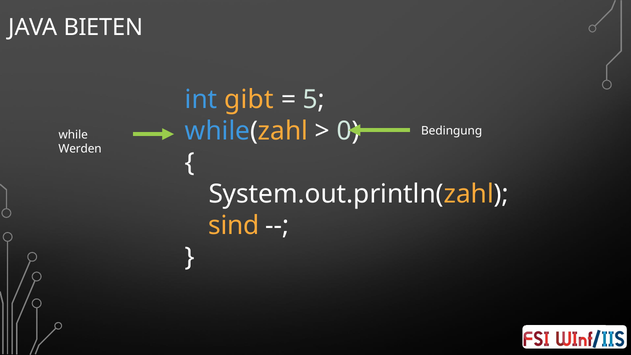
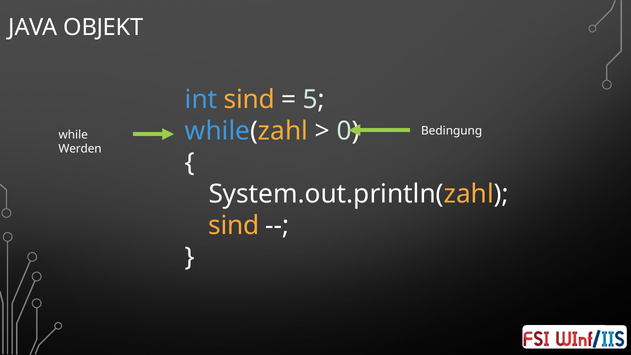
BIETEN: BIETEN -> OBJEKT (103, 27)
int gibt: gibt -> sind (249, 99)
